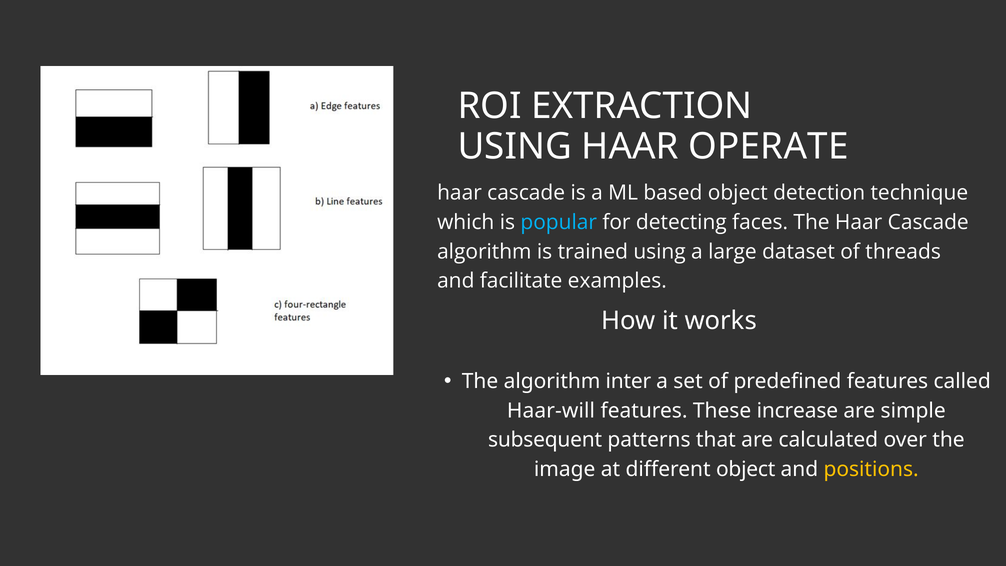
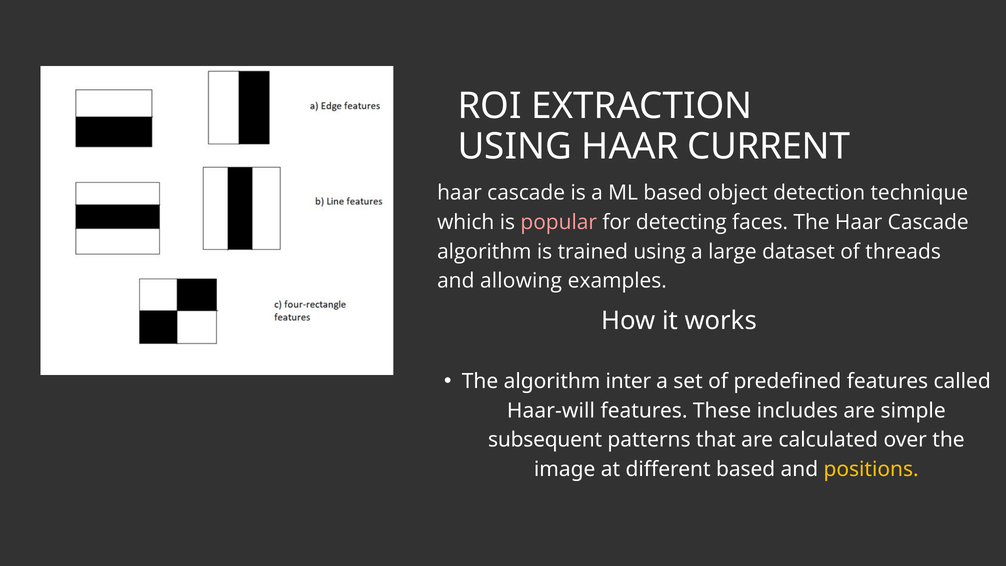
OPERATE: OPERATE -> CURRENT (769, 147)
popular colour: light blue -> pink (559, 222)
facilitate: facilitate -> allowing (521, 281)
increase: increase -> includes (797, 411)
different object: object -> based (746, 469)
